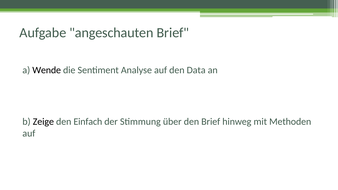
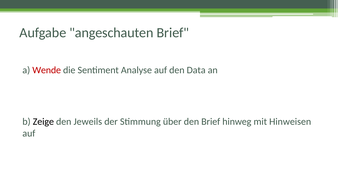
Wende colour: black -> red (47, 70)
Einfach: Einfach -> Jeweils (88, 122)
Methoden: Methoden -> Hinweisen (290, 122)
